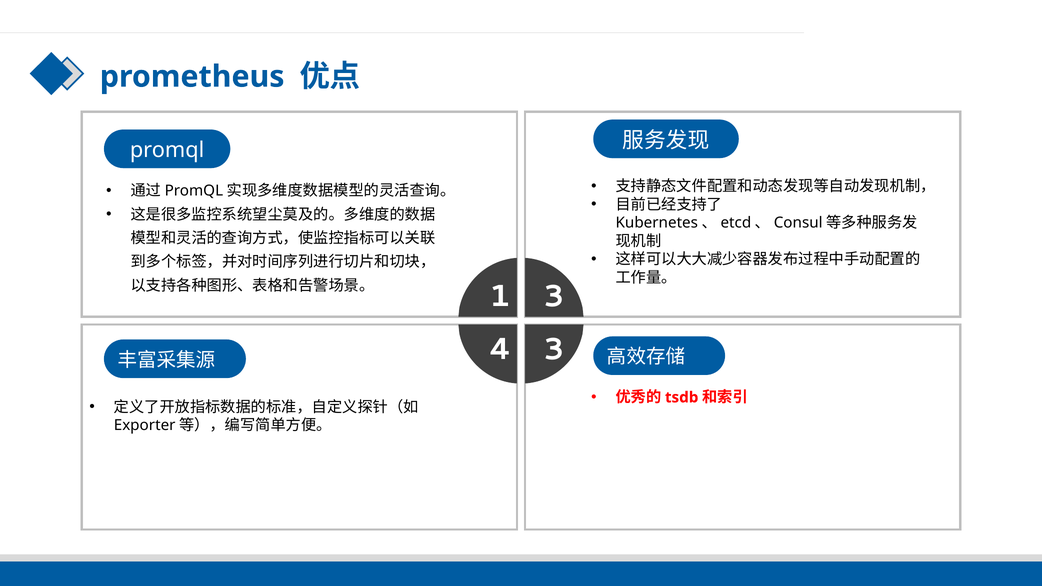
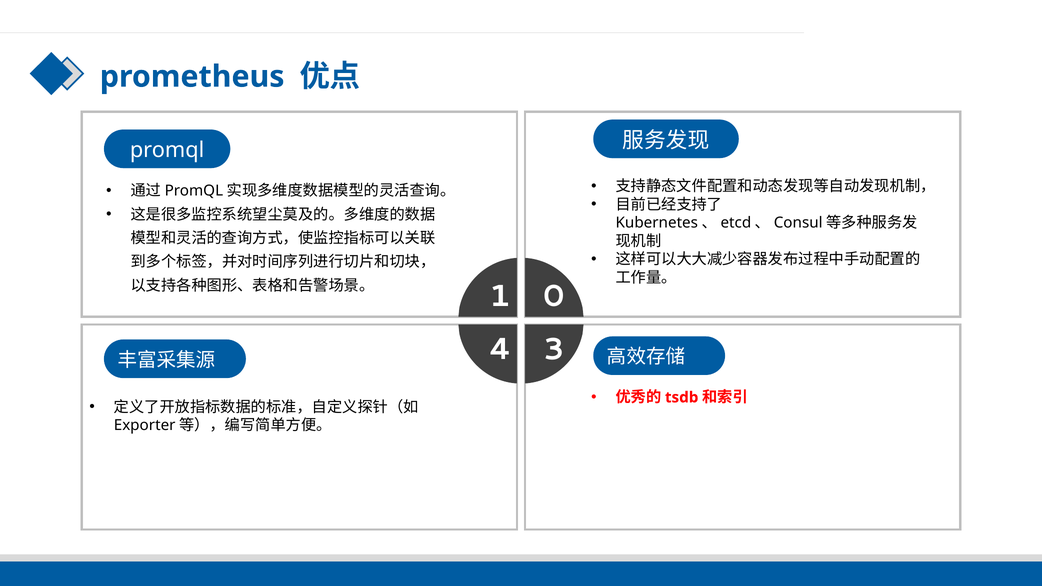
1 3: 3 -> 0 (554, 296)
